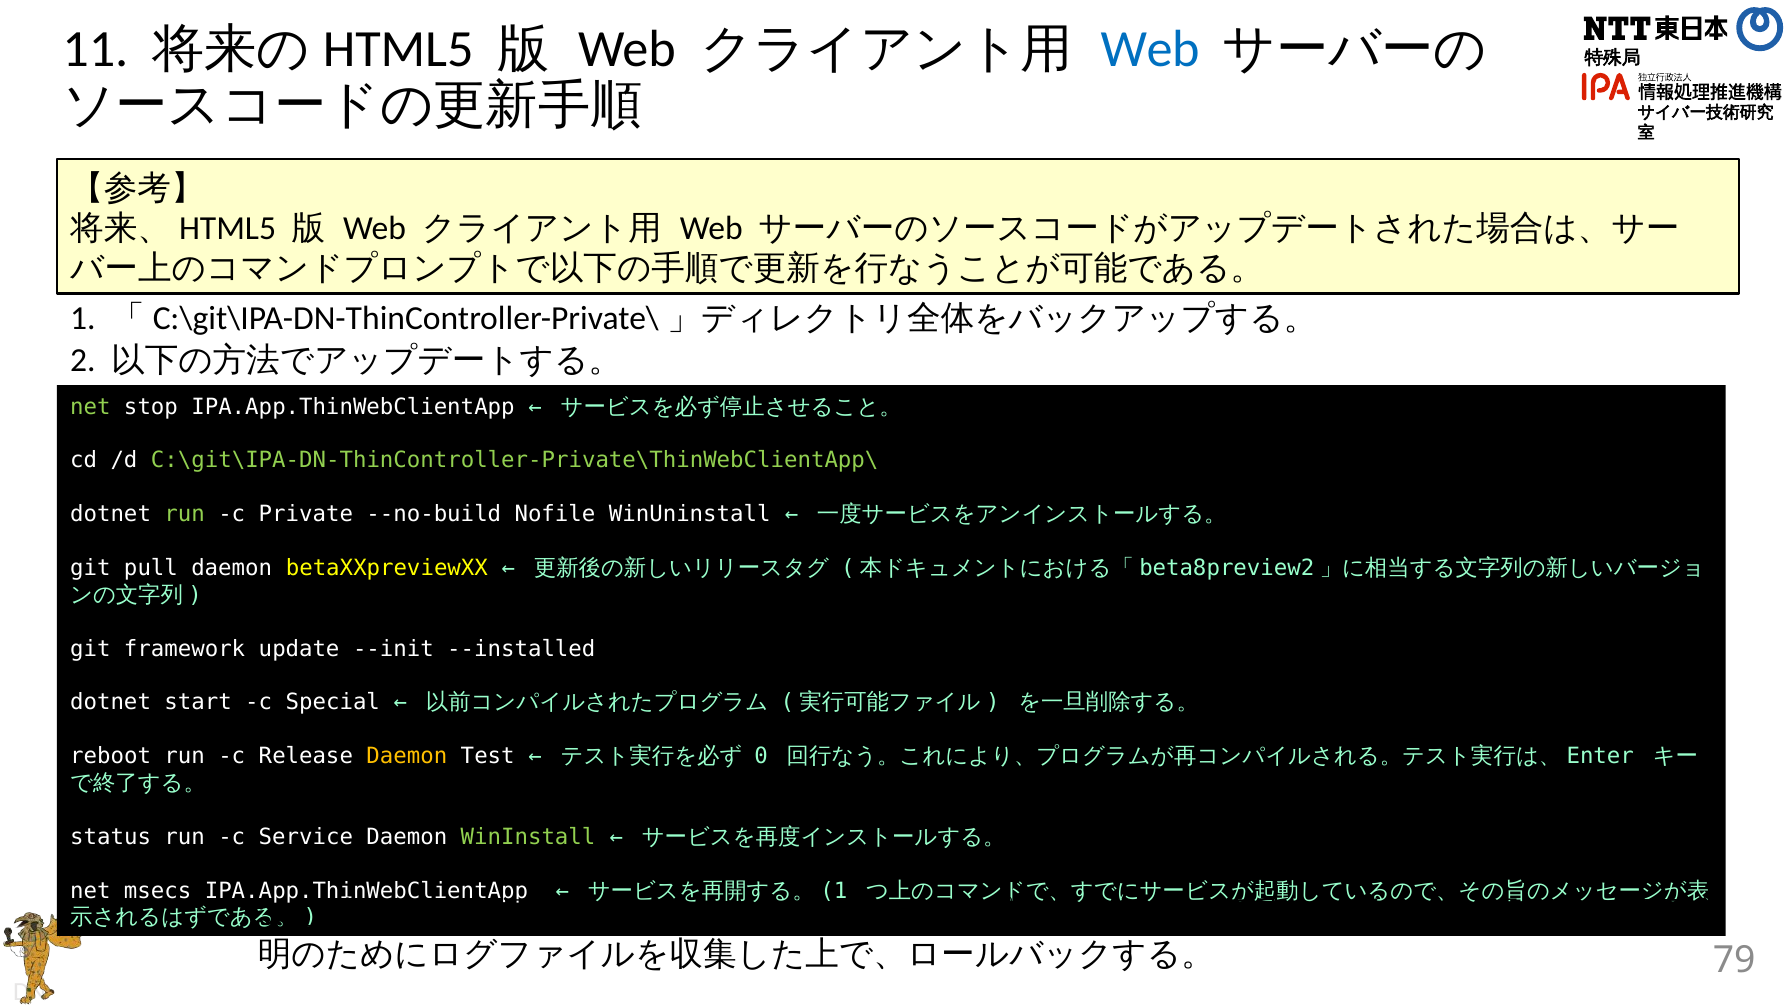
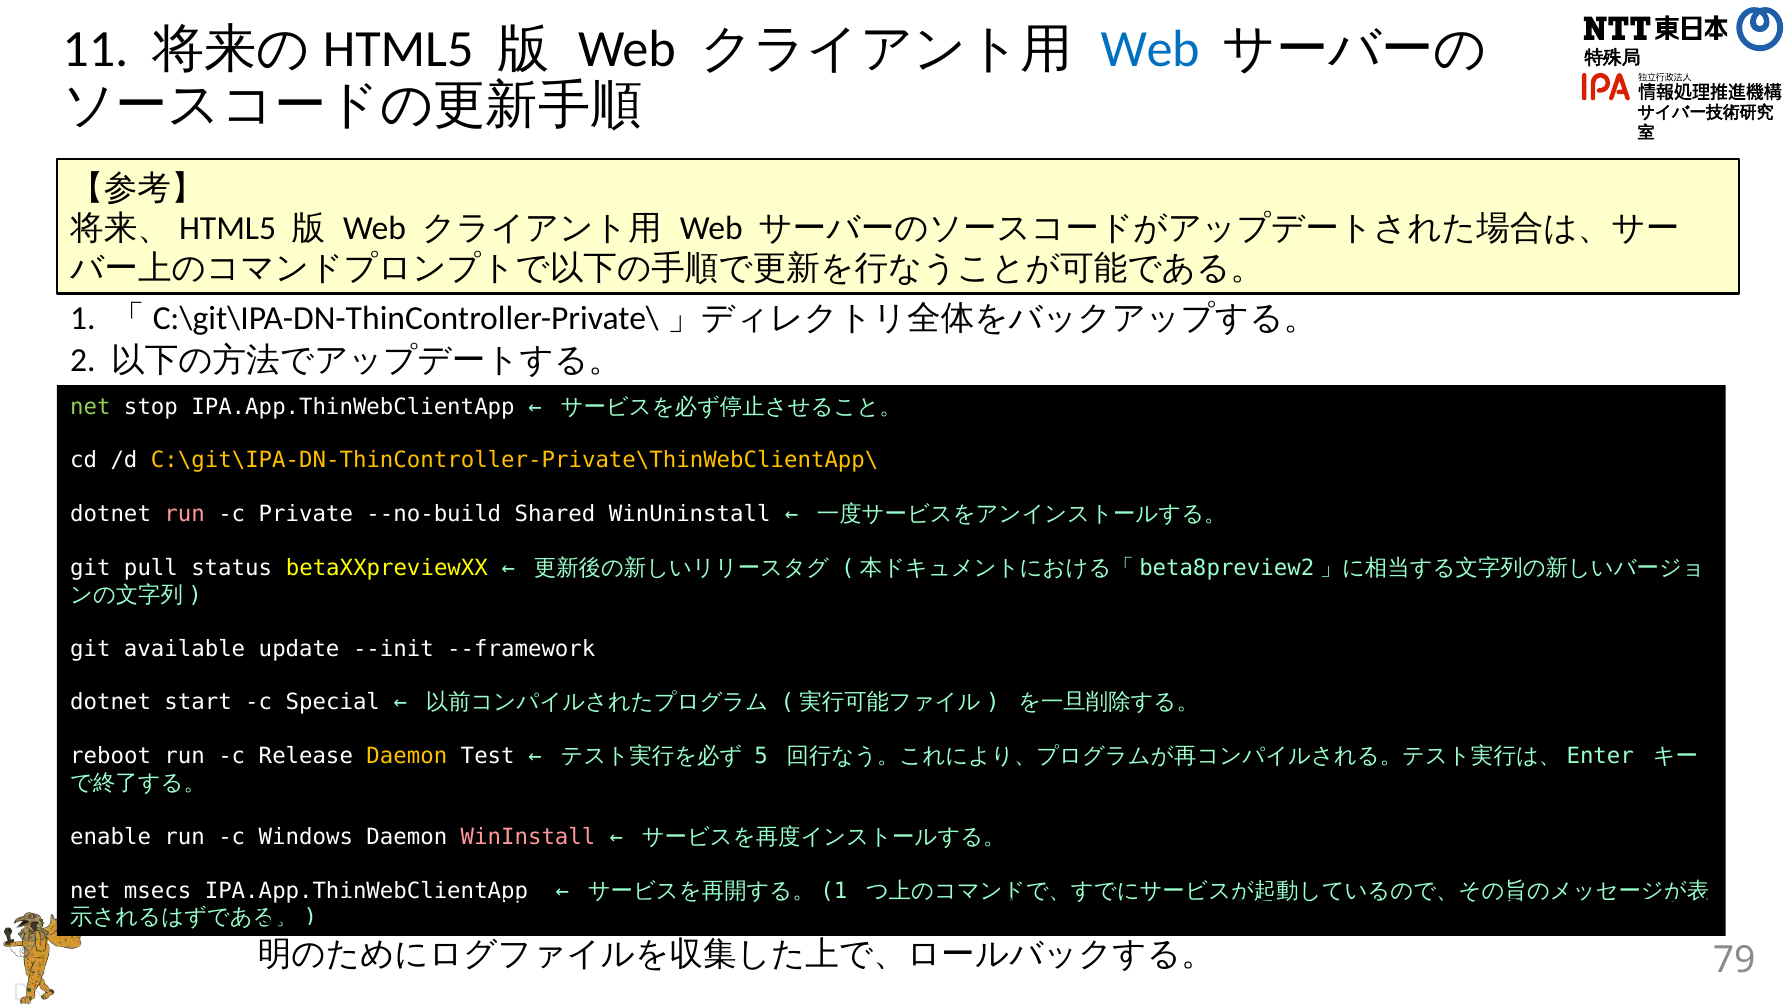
C:\git\IPA-DN-ThinController-Private\ThinWebClientApp\ colour: light green -> yellow (515, 461)
run colour: light green -> pink (185, 514)
Nofile: Nofile -> Shared (555, 514)
pull daemon: daemon -> status (232, 568)
framework: framework -> available (185, 649)
--installed: --installed -> --framework (521, 649)
0: 0 -> 5 (761, 756)
status: status -> enable (111, 837)
Service: Service -> Windows (306, 837)
WinInstall colour: light green -> pink (528, 837)
